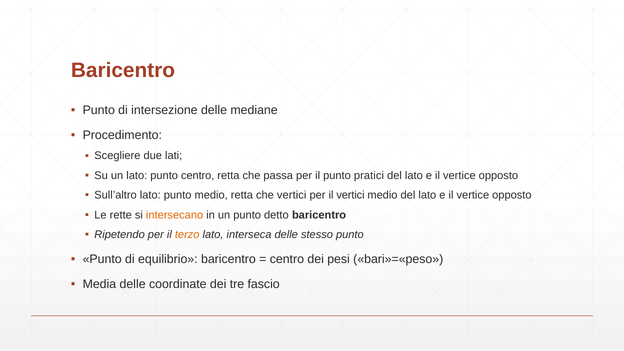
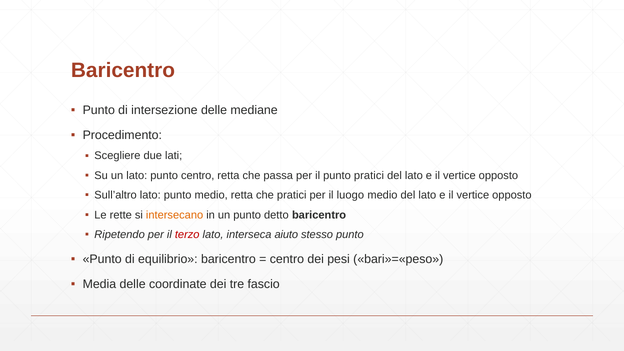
che vertici: vertici -> pratici (292, 195)
il vertici: vertici -> luogo (350, 195)
terzo colour: orange -> red (187, 235)
interseca delle: delle -> aiuto (286, 235)
